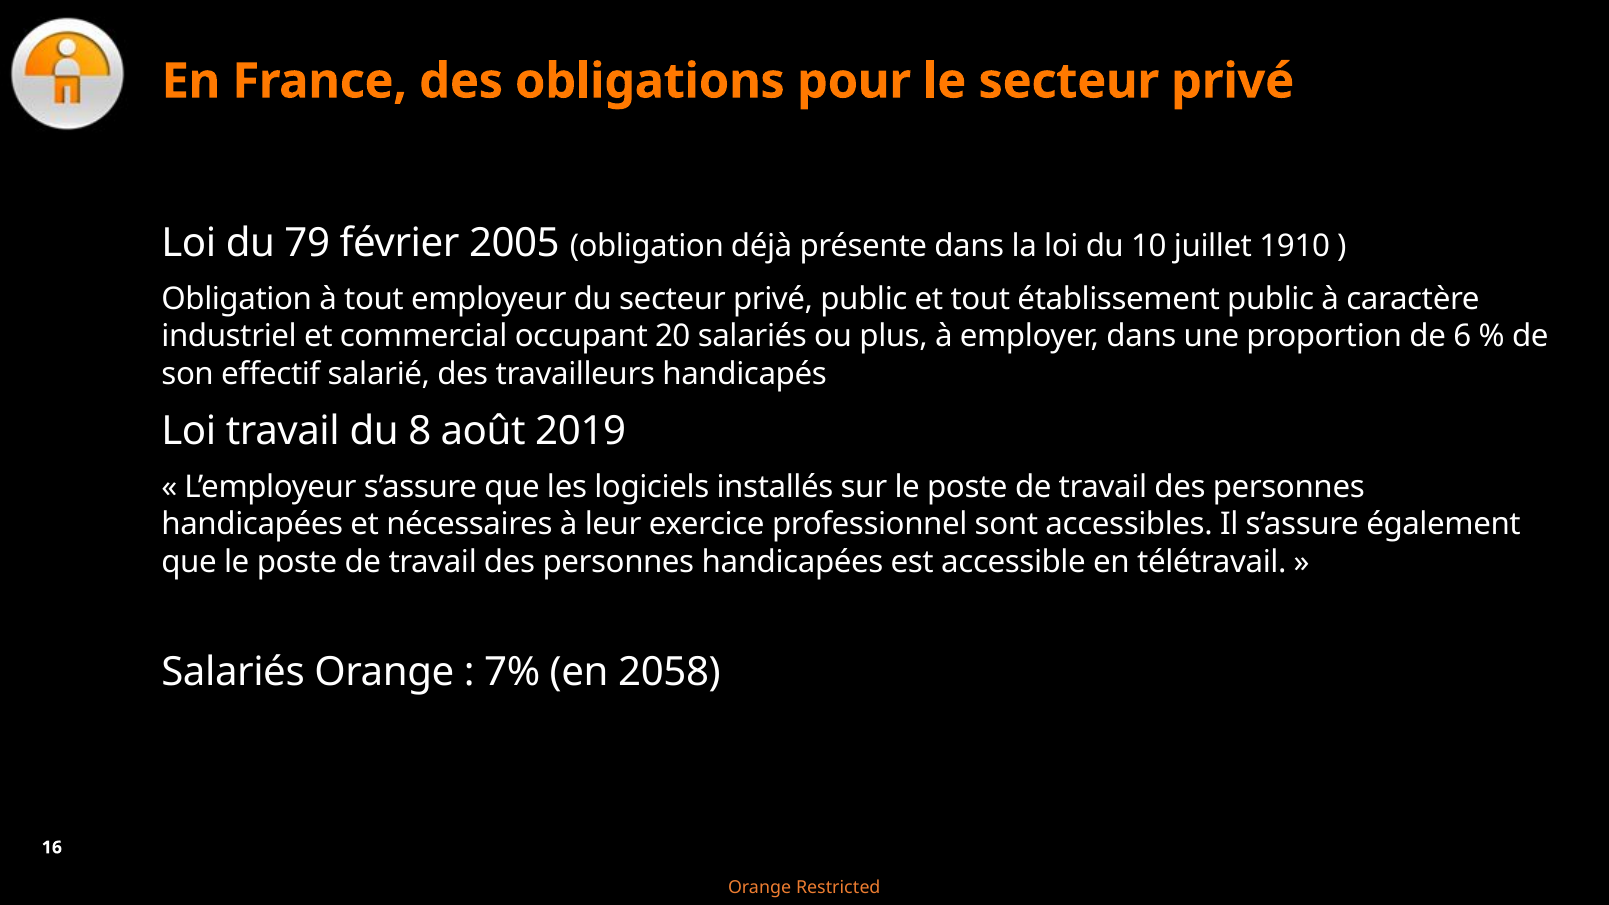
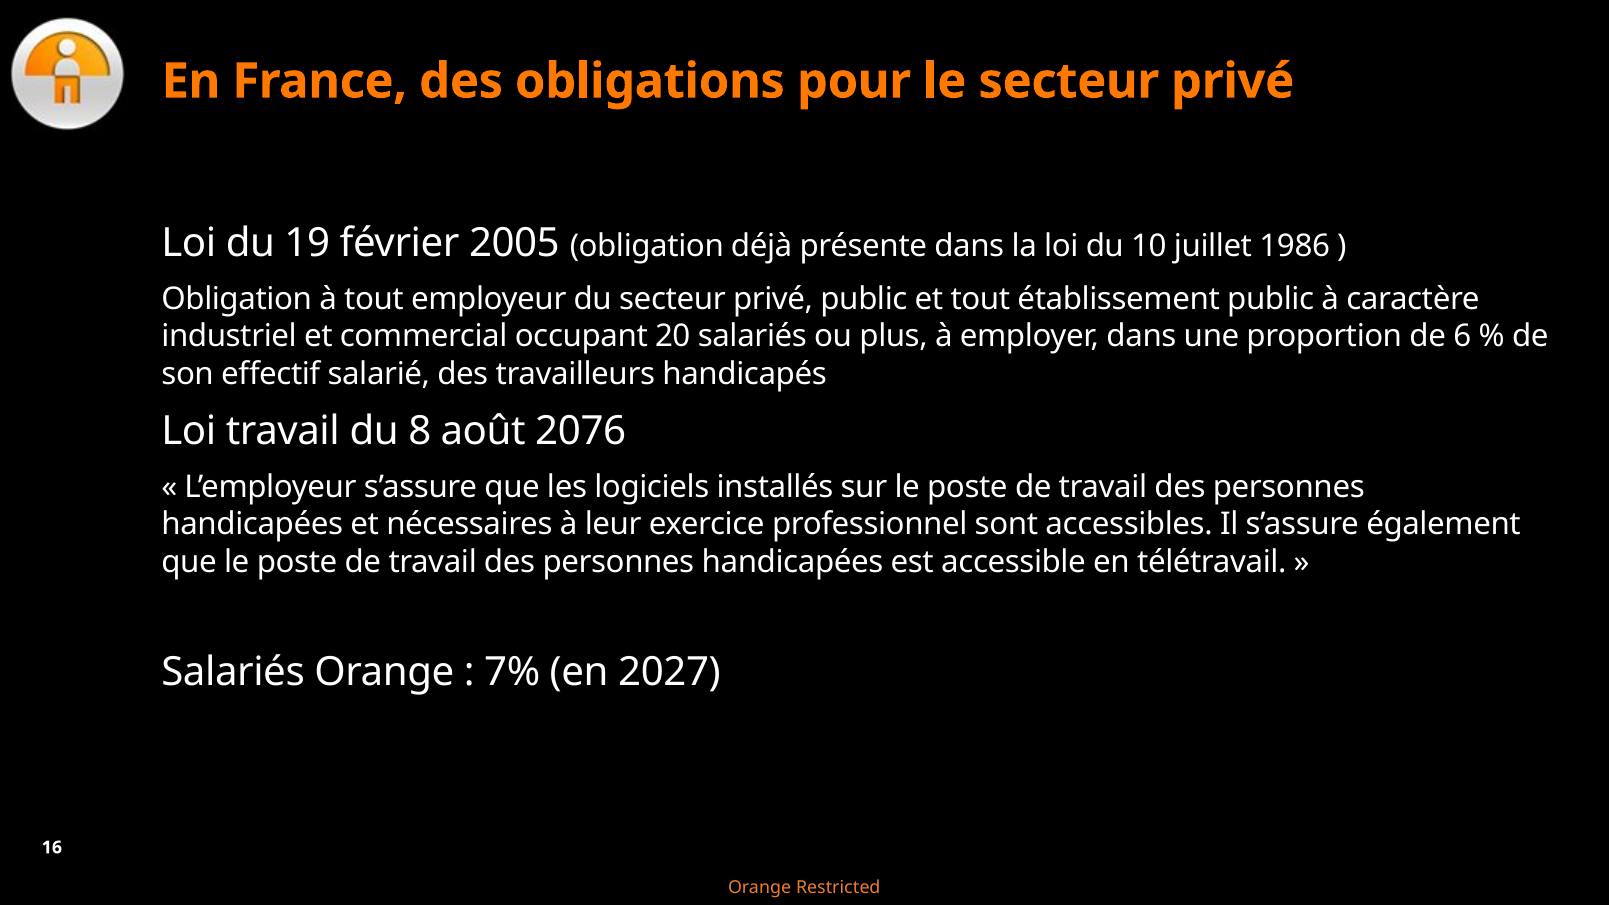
79: 79 -> 19 (307, 243)
1910: 1910 -> 1986 (1295, 246)
2019: 2019 -> 2076 (581, 431)
2058: 2058 -> 2027 (669, 673)
